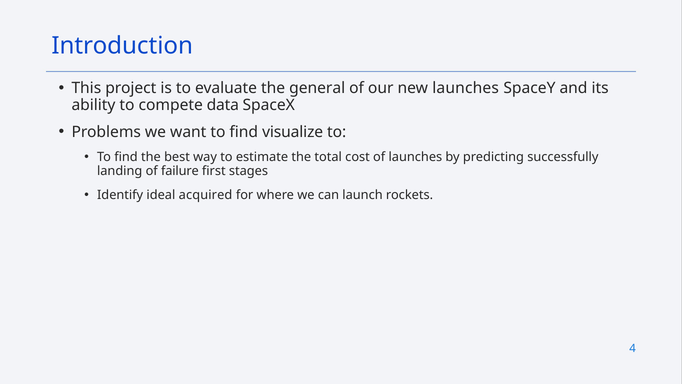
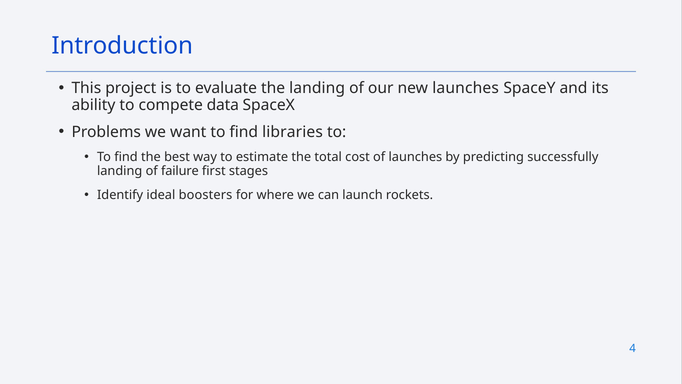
the general: general -> landing (317, 88)
visualize: visualize -> libraries (293, 132)
acquired: acquired -> boosters (206, 195)
